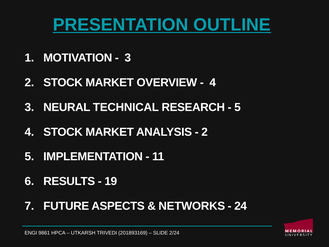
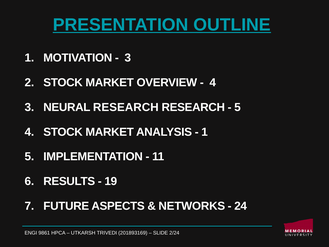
NEURAL TECHNICAL: TECHNICAL -> RESEARCH (126, 107)
2: 2 -> 1 (205, 132)
